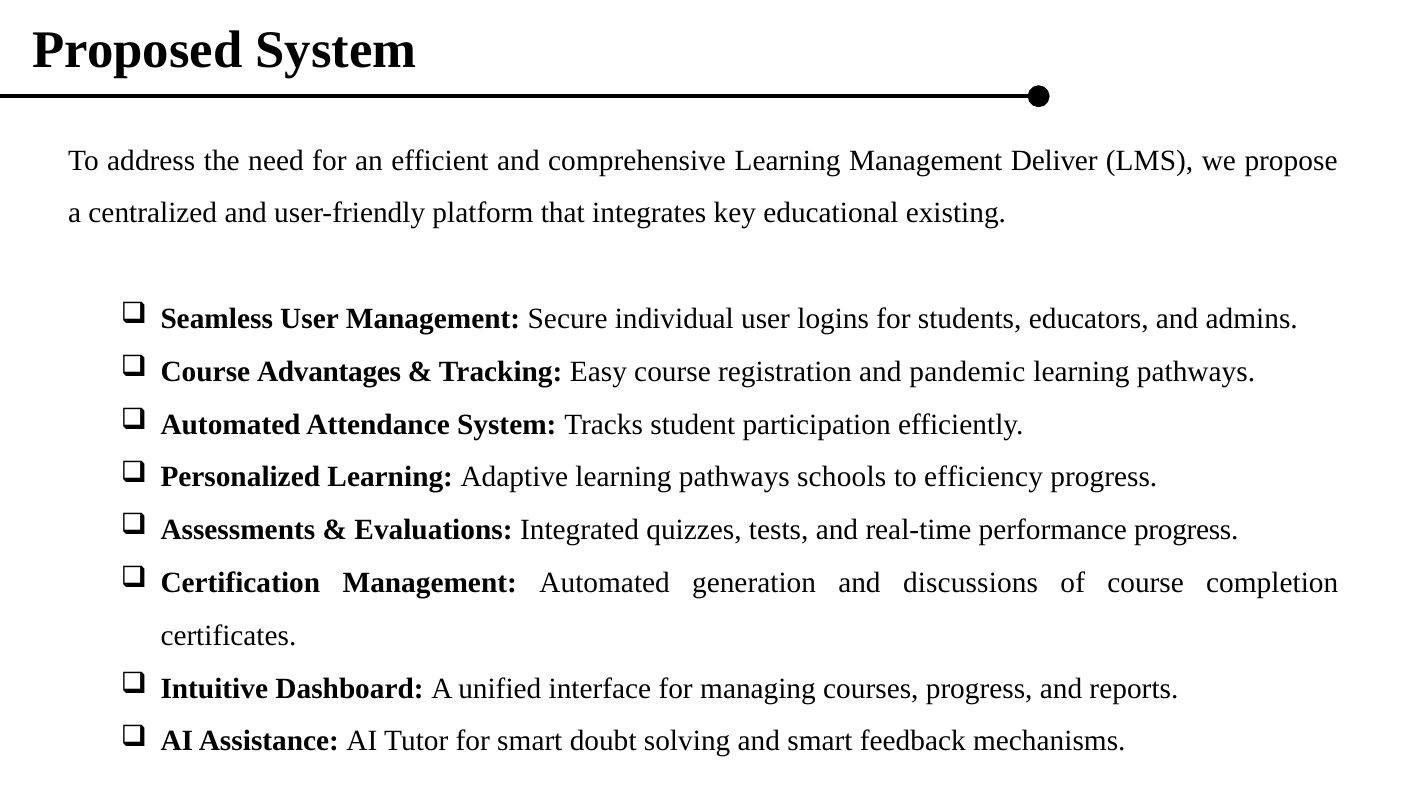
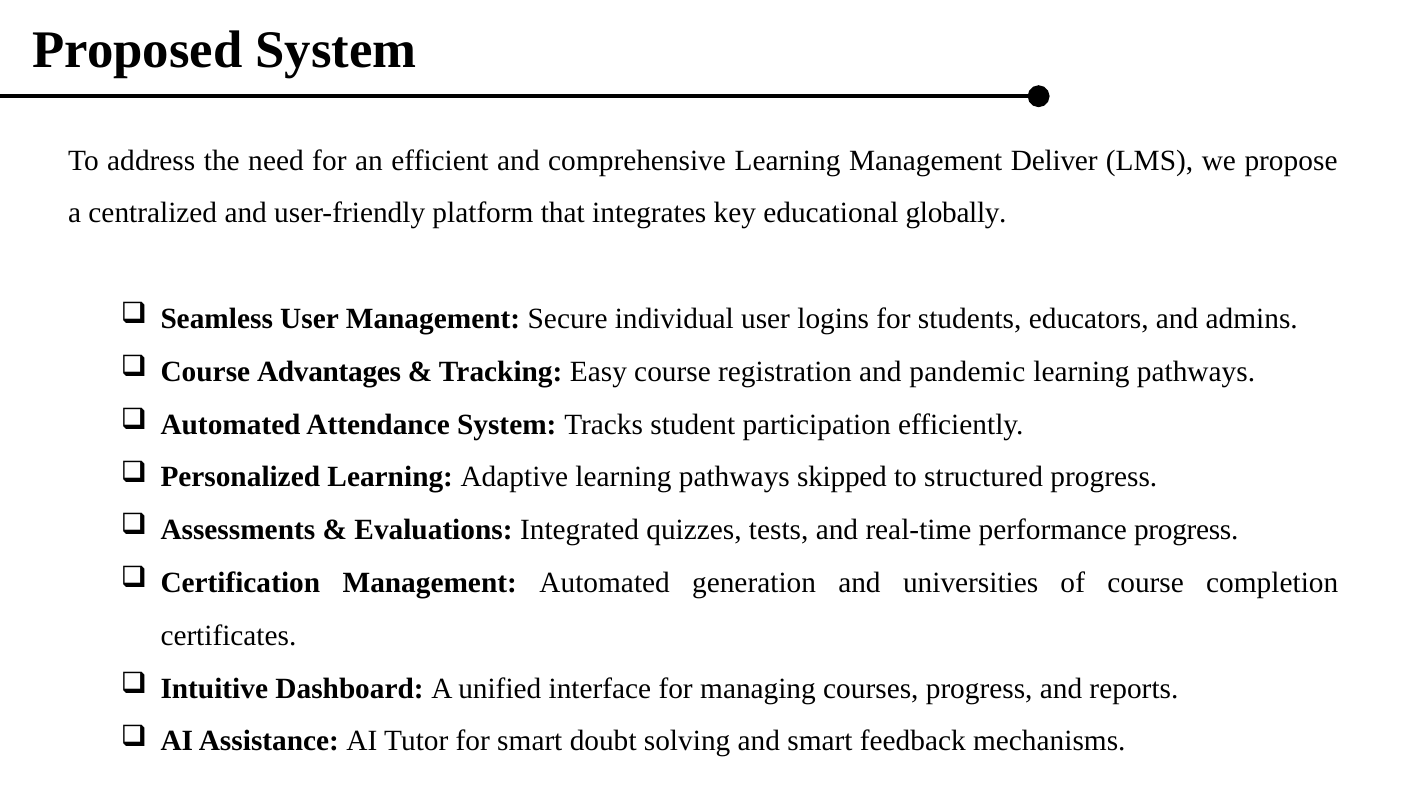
existing: existing -> globally (956, 213)
schools: schools -> skipped (842, 477)
efficiency: efficiency -> structured (984, 477)
discussions: discussions -> universities (971, 582)
